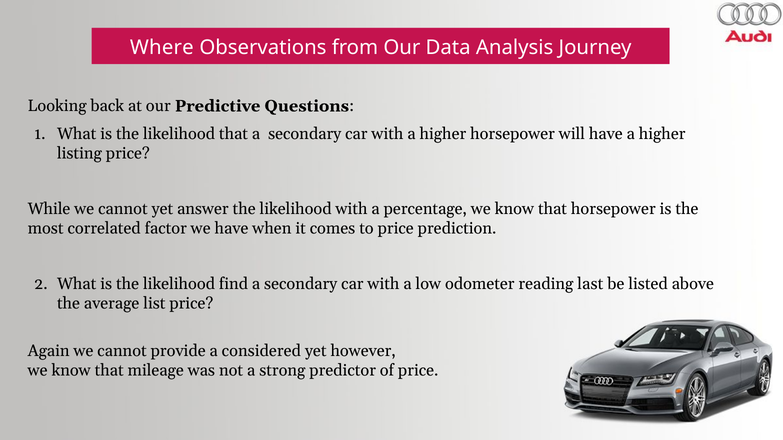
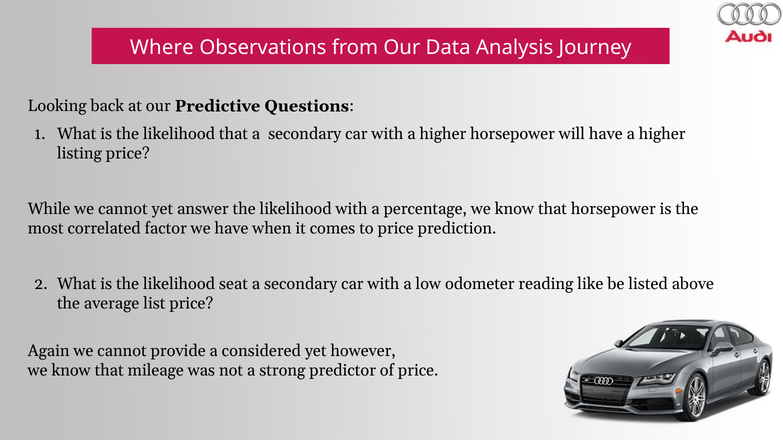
find: find -> seat (233, 284)
last: last -> like (590, 284)
